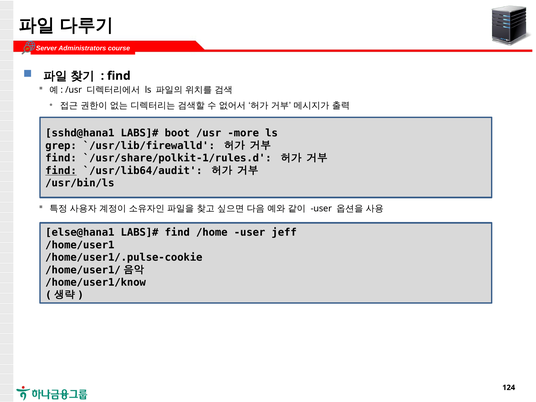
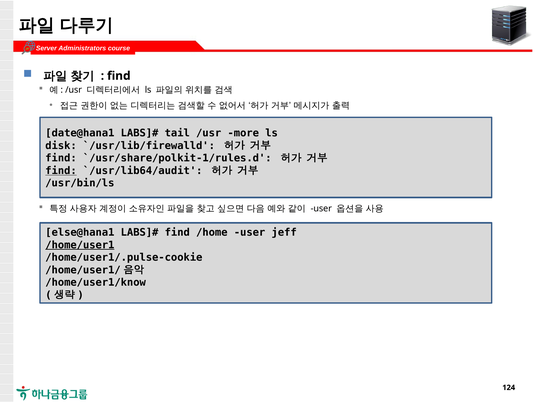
sshd@hana1: sshd@hana1 -> date@hana1 (80, 133)
boot: boot -> tail (177, 133)
grep: grep -> disk (61, 146)
/home/user1 underline: none -> present (80, 245)
